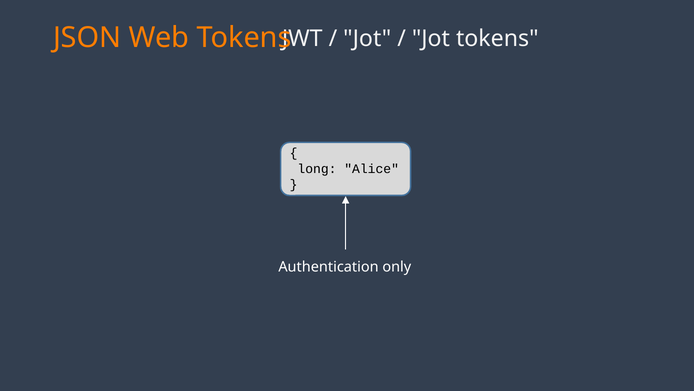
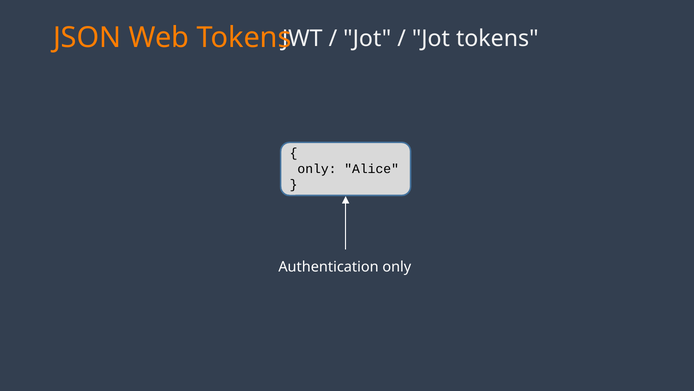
long: long -> only (317, 168)
